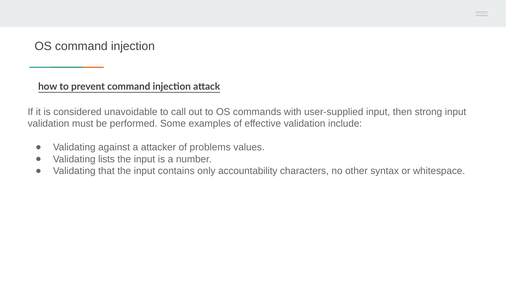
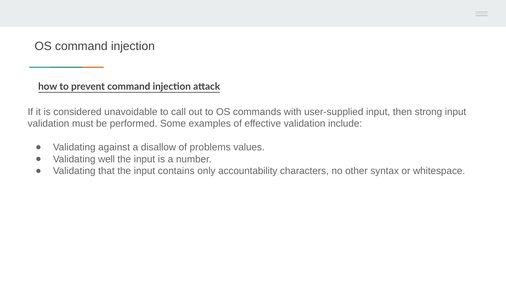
attacker: attacker -> disallow (158, 147)
lists: lists -> well (106, 159)
